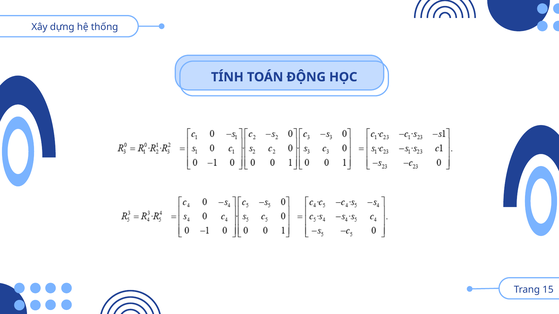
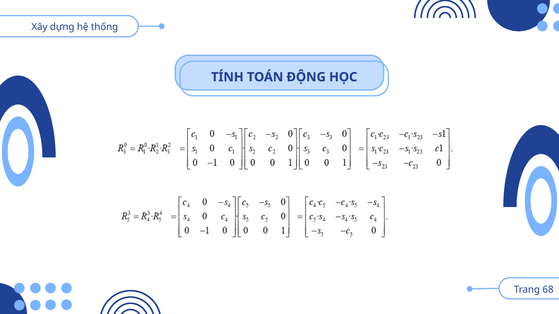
15: 15 -> 68 (548, 290)
